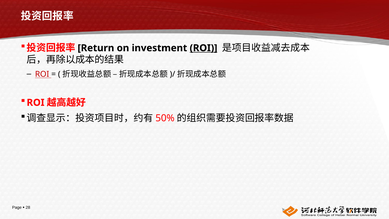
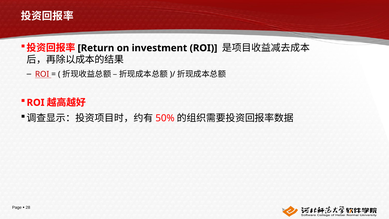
ROI underline: present -> none (203, 48)
